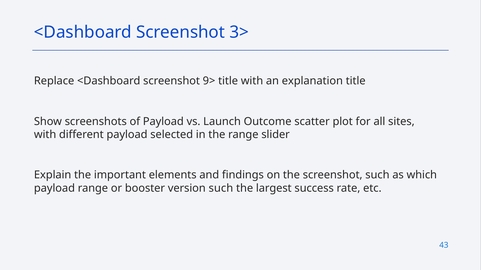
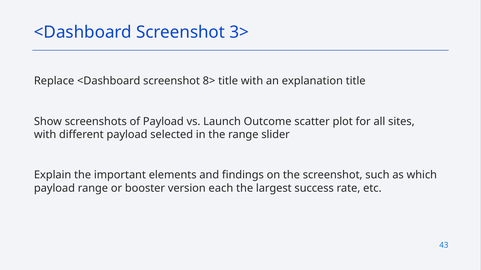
9>: 9> -> 8> (209, 81)
version such: such -> each (221, 189)
